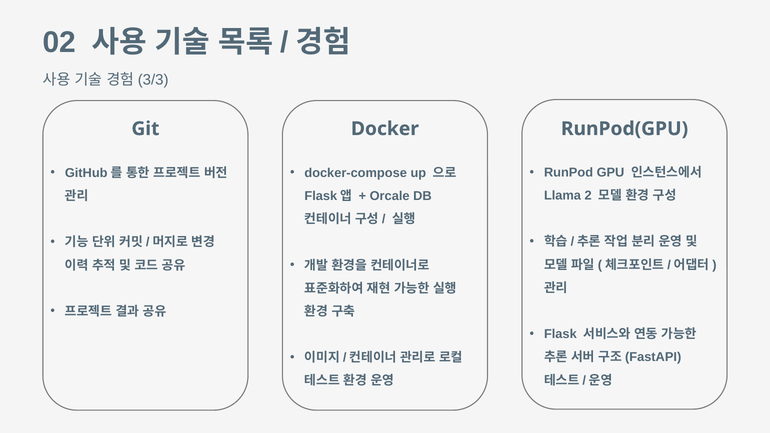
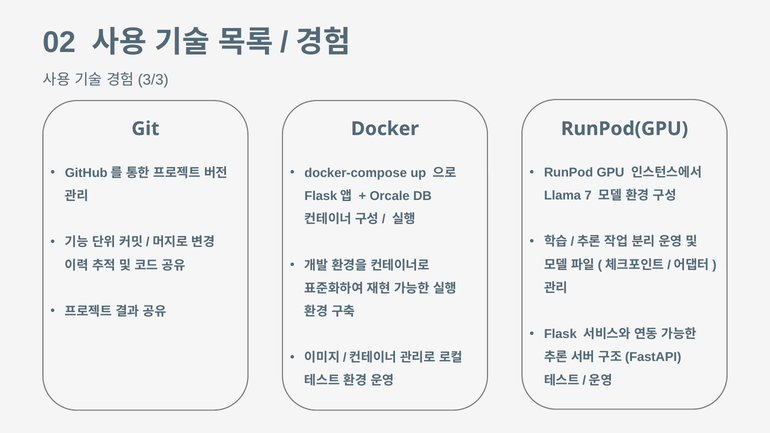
2: 2 -> 7 (588, 196)
